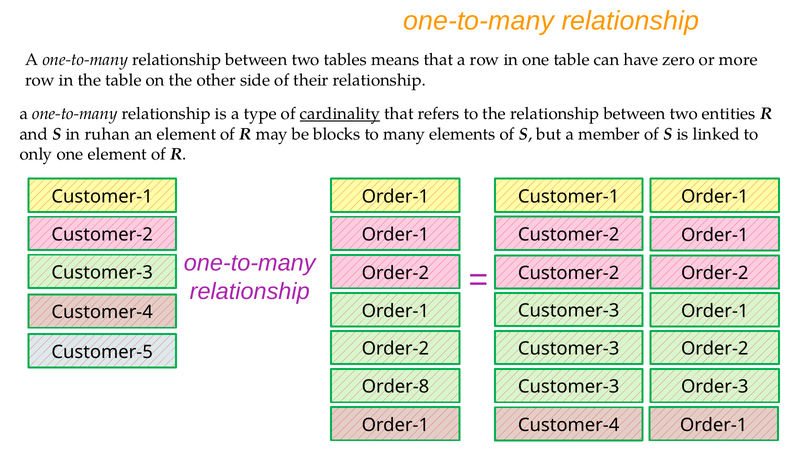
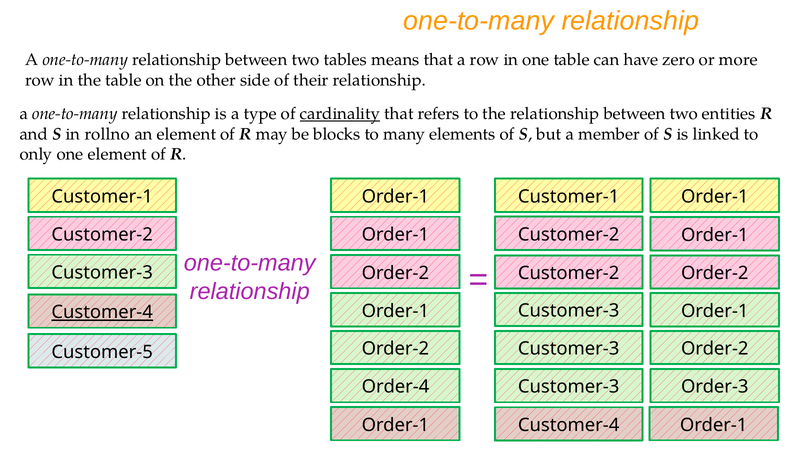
ruhan: ruhan -> rollno (107, 134)
Customer-4 underline: none -> present (102, 313)
Order-8: Order-8 -> Order-4 (395, 387)
